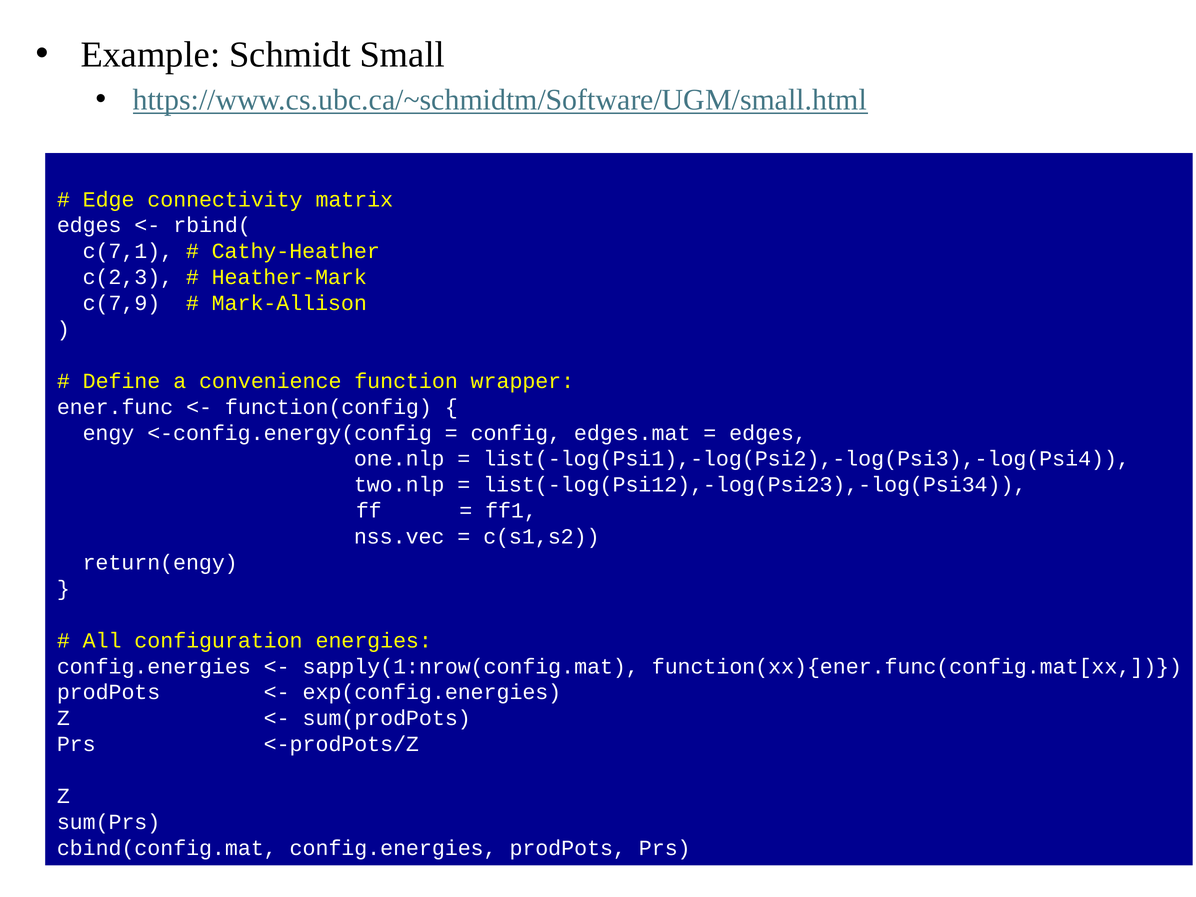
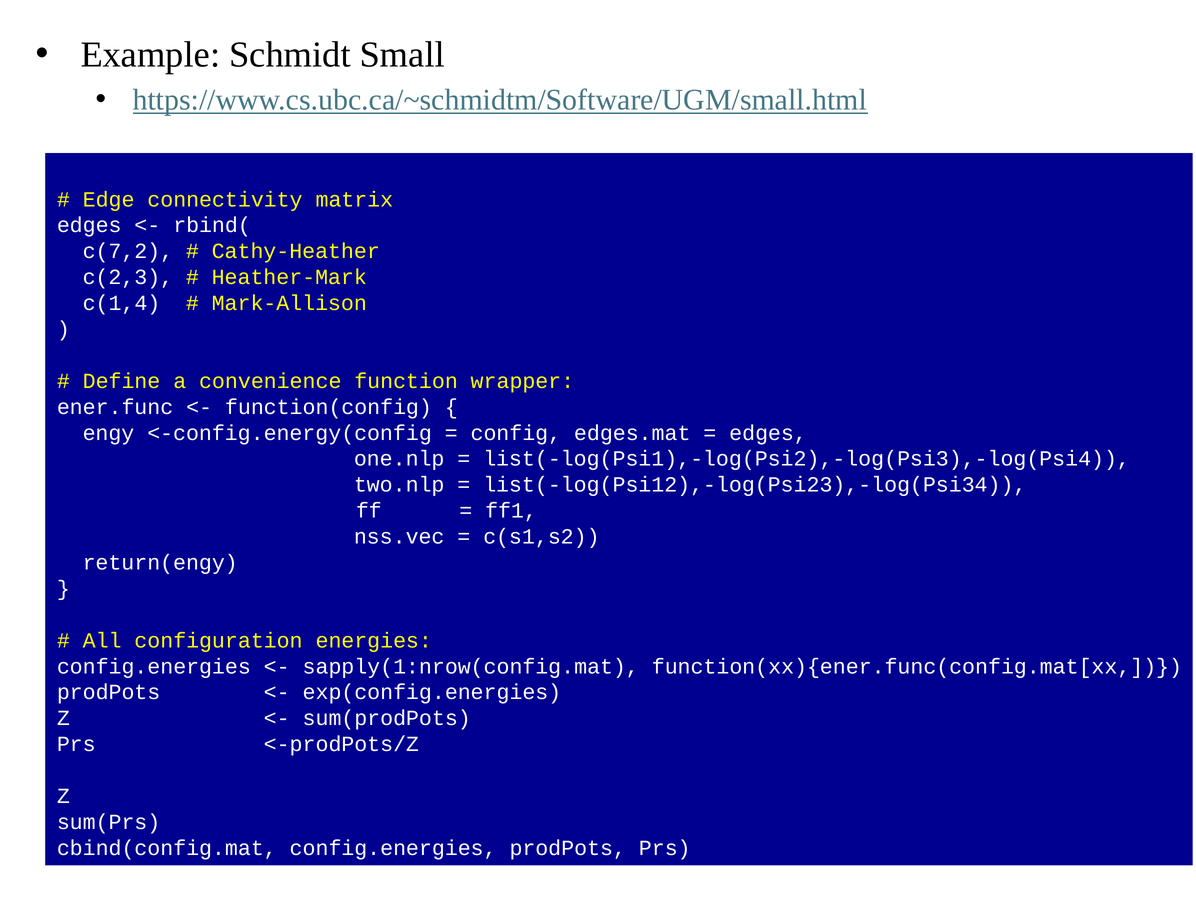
c(7,1: c(7,1 -> c(7,2 (128, 251)
c(7,9: c(7,9 -> c(1,4 (121, 303)
